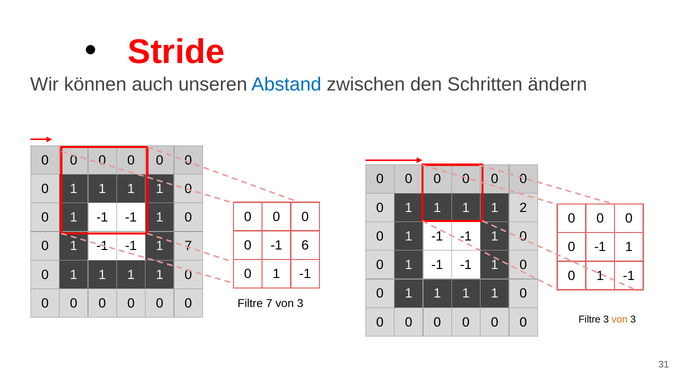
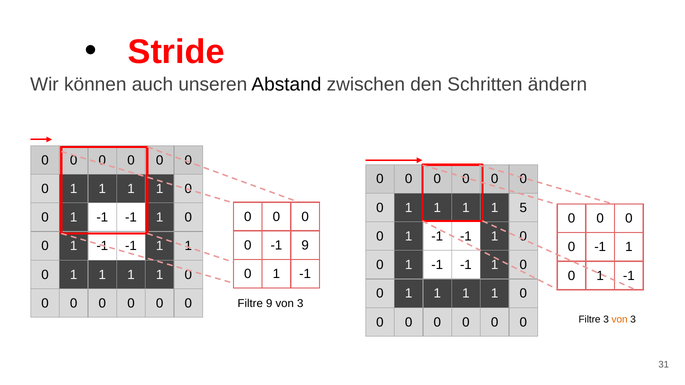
Abstand colour: blue -> black (286, 84)
2: 2 -> 5 (523, 208)
-1 6: 6 -> 9 (305, 246)
-1 1 7: 7 -> 1 (188, 246)
Filtre 7: 7 -> 9 (269, 304)
